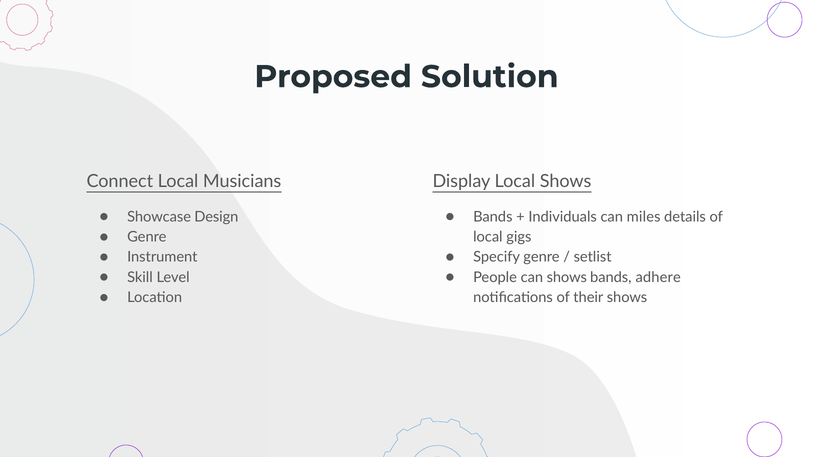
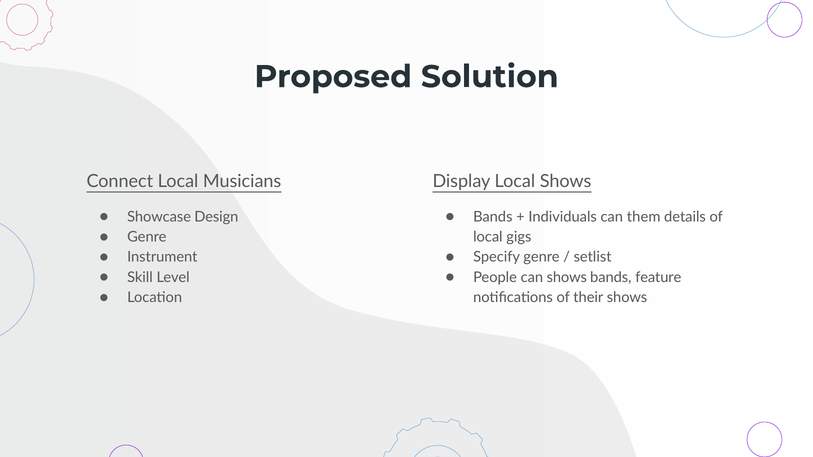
miles: miles -> them (644, 217)
adhere: adhere -> feature (658, 277)
